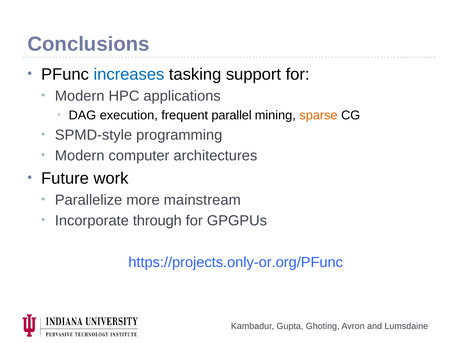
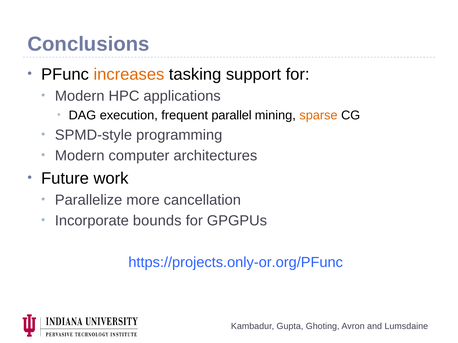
increases colour: blue -> orange (129, 74)
mainstream: mainstream -> cancellation (202, 200)
through: through -> bounds (157, 221)
